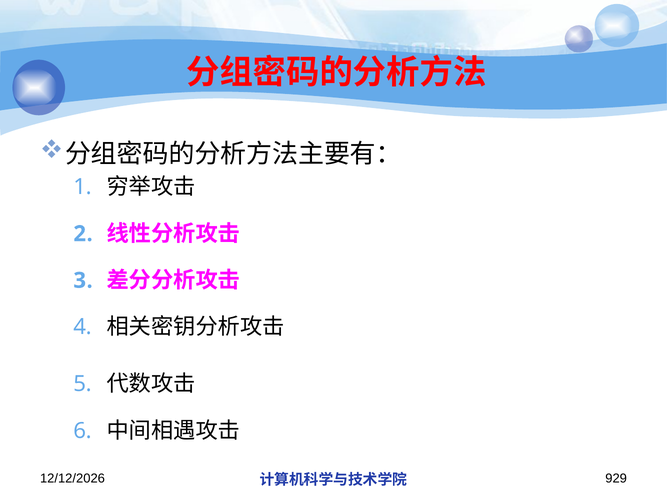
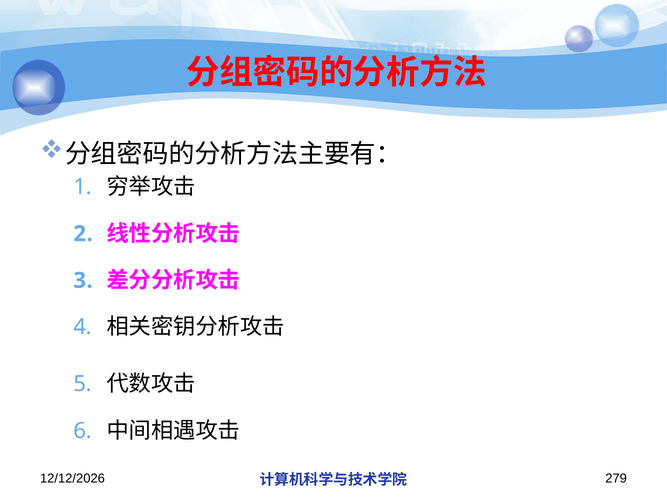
929: 929 -> 279 (616, 479)
